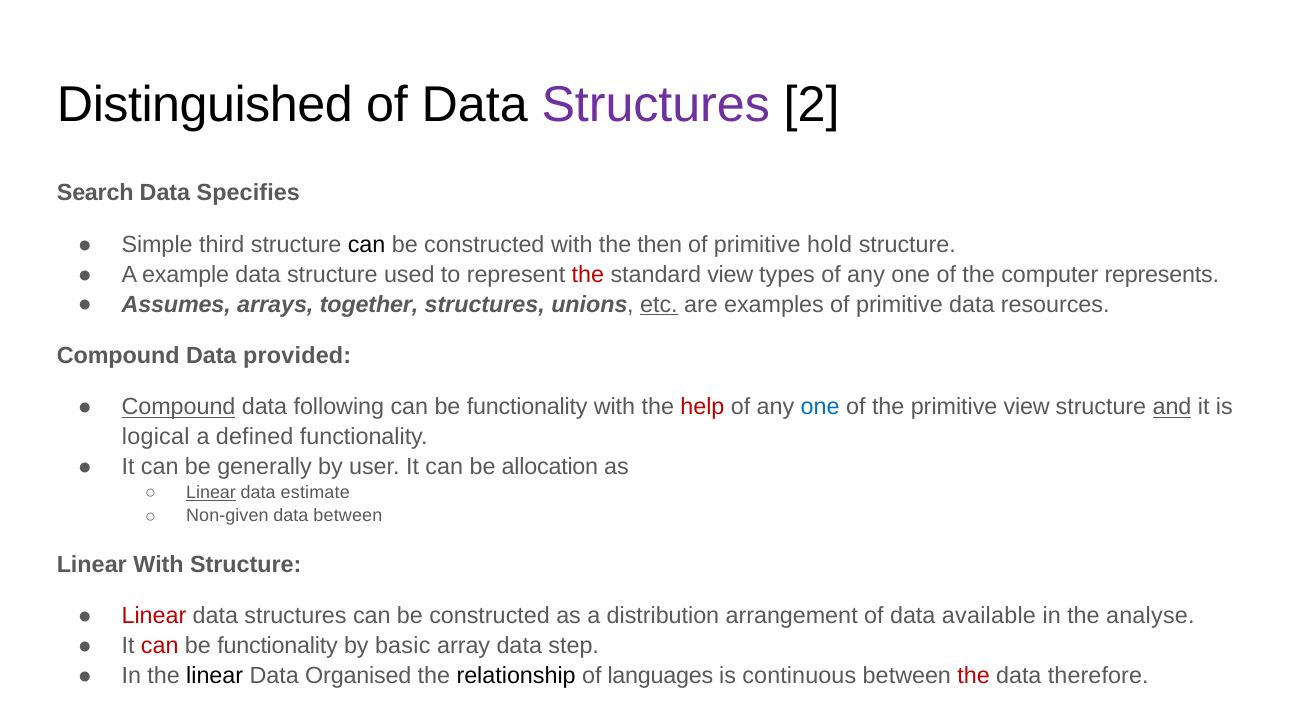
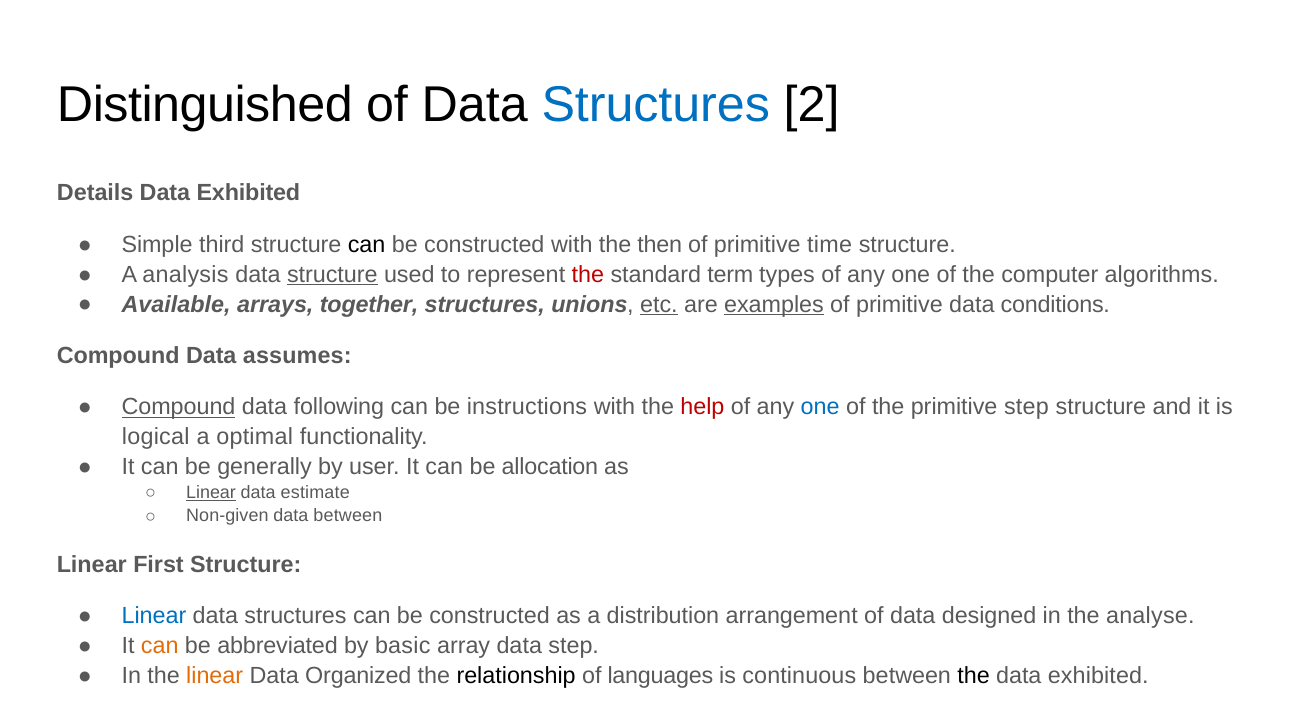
Structures colour: purple -> blue (656, 105)
Search: Search -> Details (95, 193)
Specifies: Specifies -> Exhibited (248, 193)
hold: hold -> time (830, 244)
example: example -> analysis (185, 274)
structure underline: none -> present (332, 274)
standard view: view -> term (730, 274)
represents: represents -> algorithms (1162, 274)
Assumes: Assumes -> Available (176, 304)
examples underline: none -> present (774, 304)
resources: resources -> conditions (1055, 304)
provided: provided -> assumes (297, 356)
functionality: functionality -> instructions (527, 407)
primitive view: view -> step (1026, 407)
and underline: present -> none (1172, 407)
defined: defined -> optimal (255, 437)
Linear With: With -> First (159, 564)
Linear colour: red -> blue (154, 616)
available: available -> designed (989, 616)
can colour: red -> orange (160, 646)
functionality: functionality -> abbreviated (278, 646)
linear colour: black -> orange (215, 676)
Organised: Organised -> Organized (358, 676)
the colour: red -> black (974, 676)
therefore: therefore -> exhibited (1098, 676)
